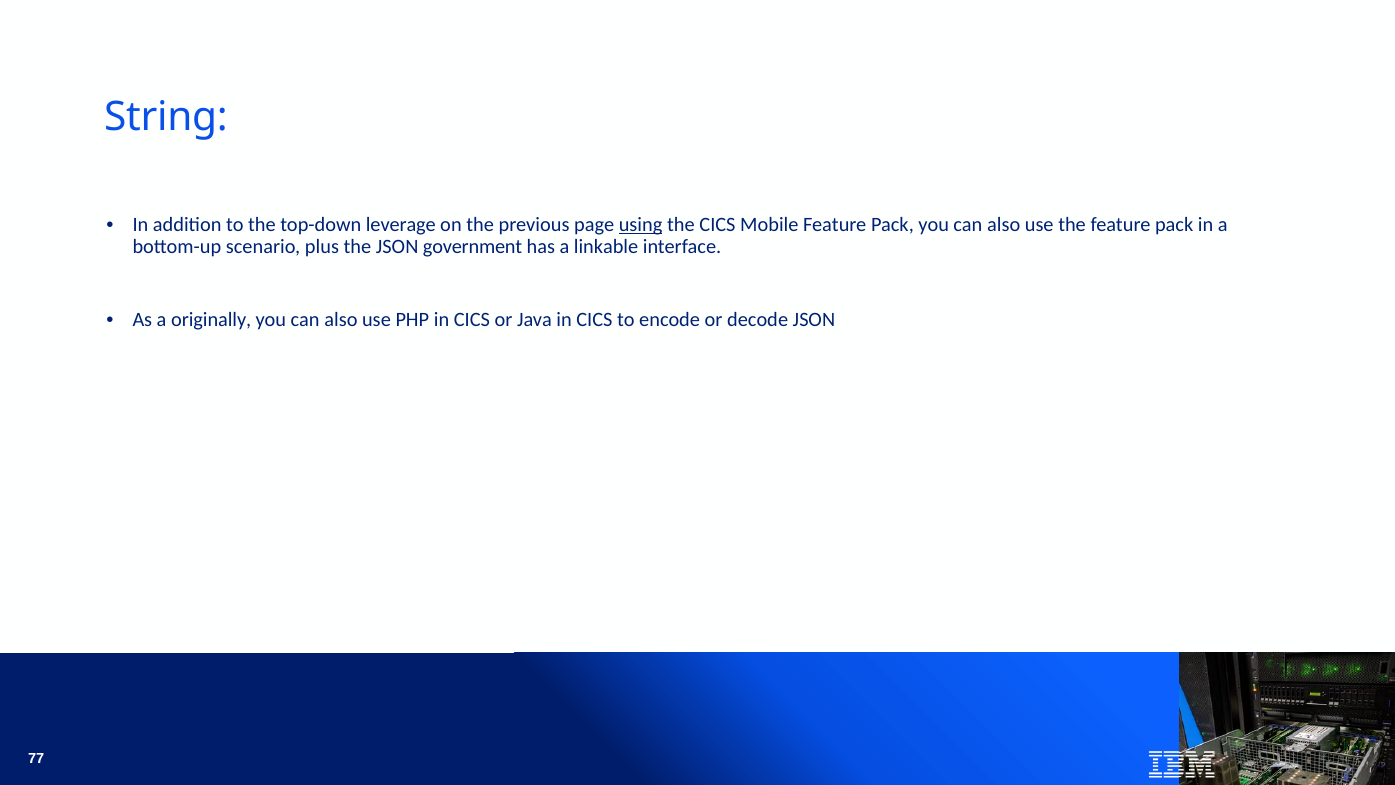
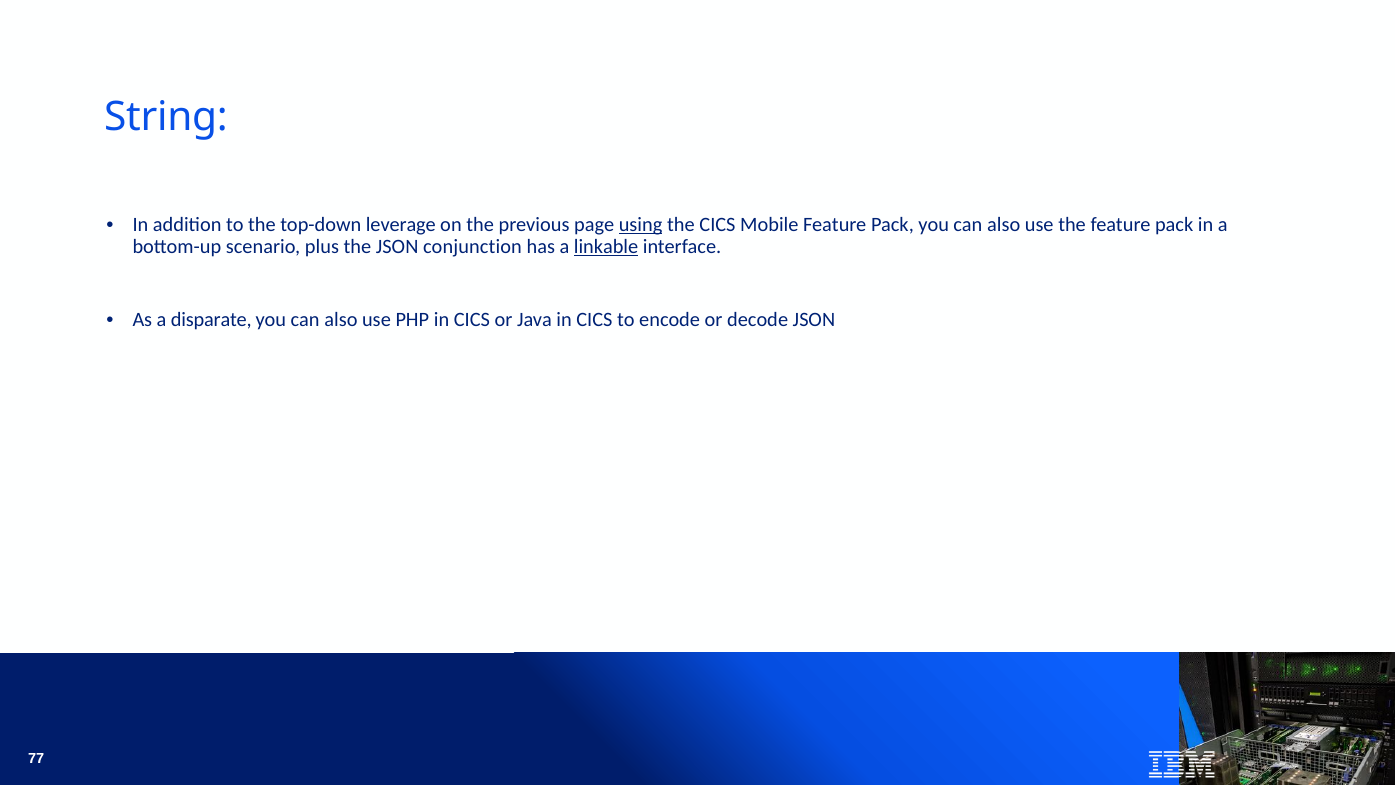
government: government -> conjunction (472, 247)
linkable underline: none -> present (606, 247)
originally: originally -> disparate (211, 320)
